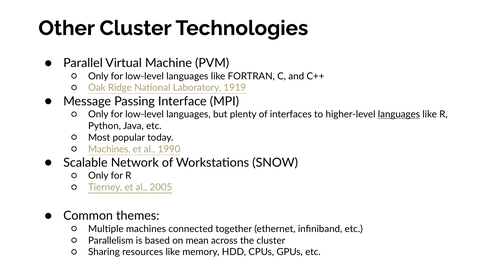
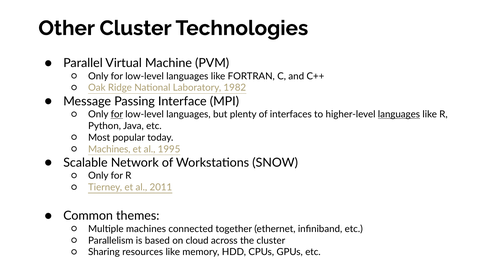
1919: 1919 -> 1982 (235, 88)
for underline: none -> present (117, 114)
1990: 1990 -> 1995 (169, 149)
2005: 2005 -> 2011 (161, 187)
mean: mean -> cloud (197, 241)
